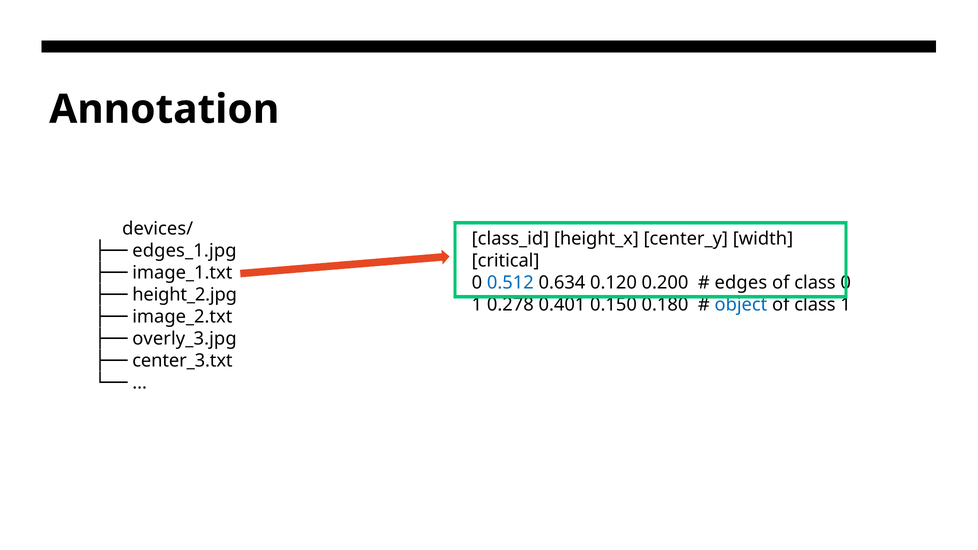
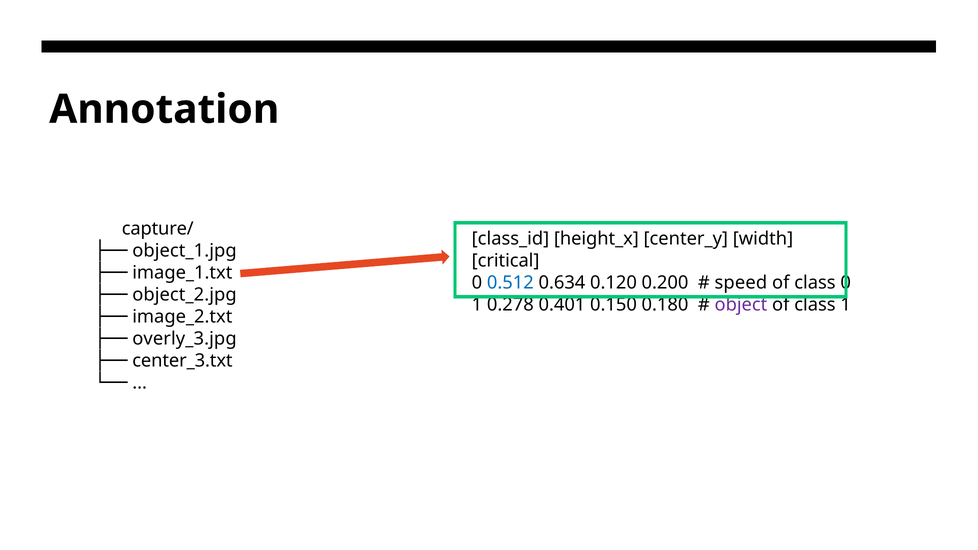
devices/: devices/ -> capture/ (158, 229)
edges_1.jpg: edges_1.jpg -> object_1.jpg (184, 251)
edges: edges -> speed (741, 283)
height_2.jpg: height_2.jpg -> object_2.jpg (184, 295)
object colour: blue -> purple (741, 305)
